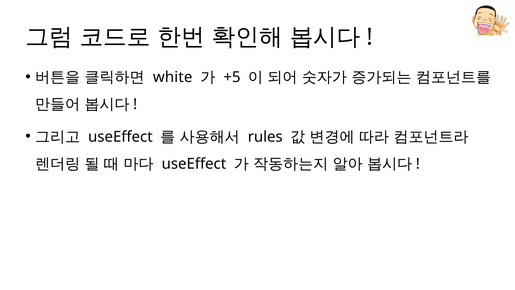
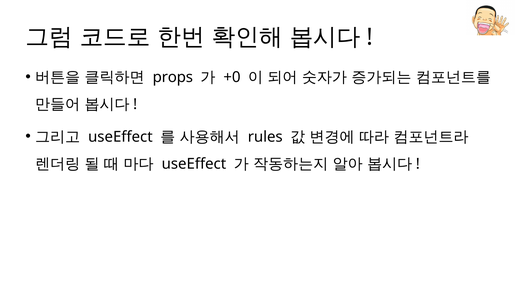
white: white -> props (173, 77)
+5: +5 -> +0 (232, 77)
